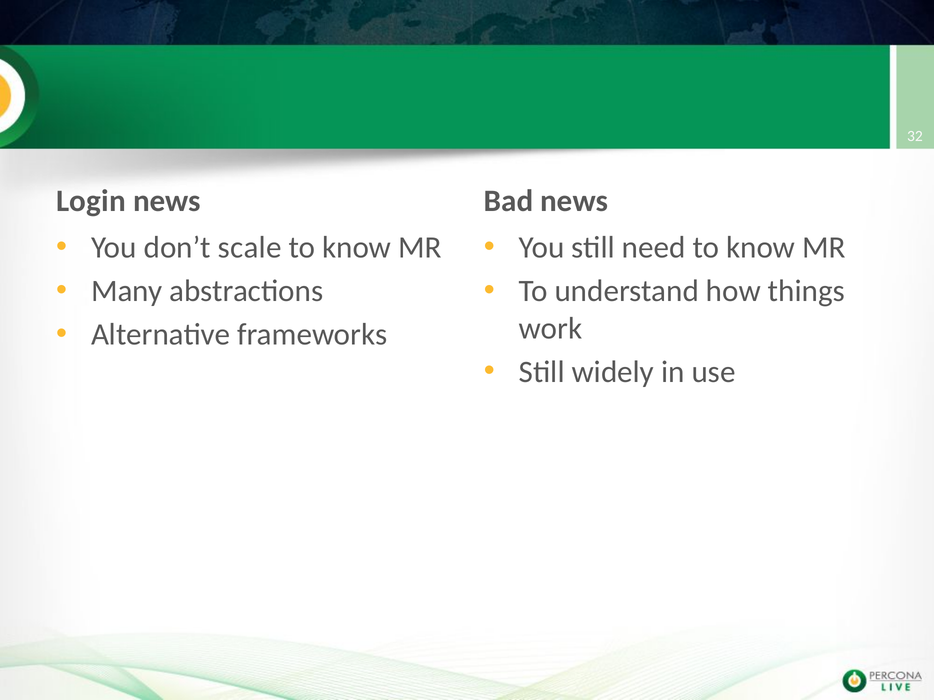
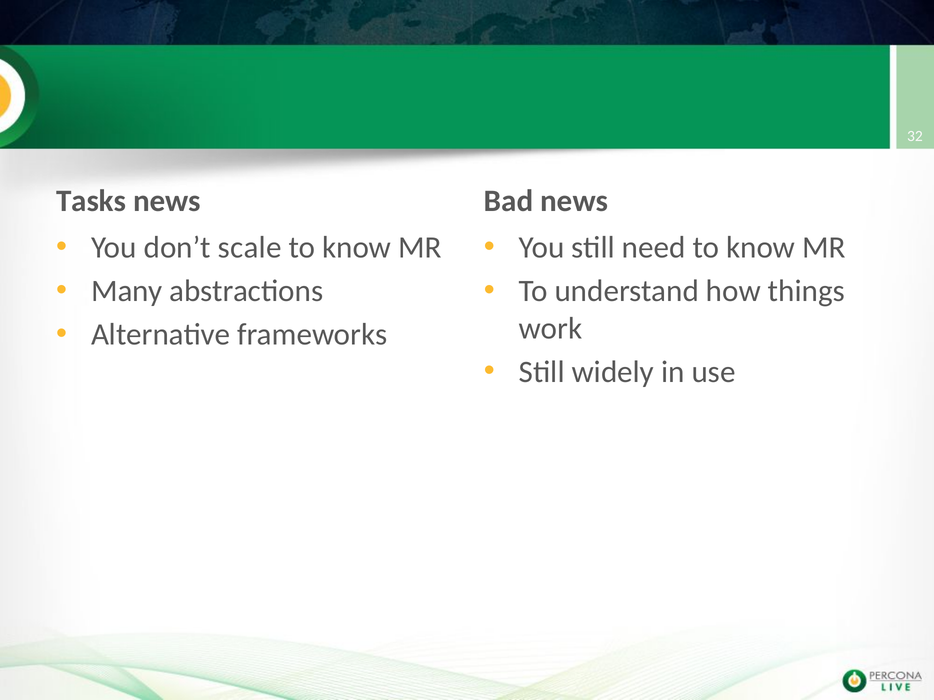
Login: Login -> Tasks (91, 201)
